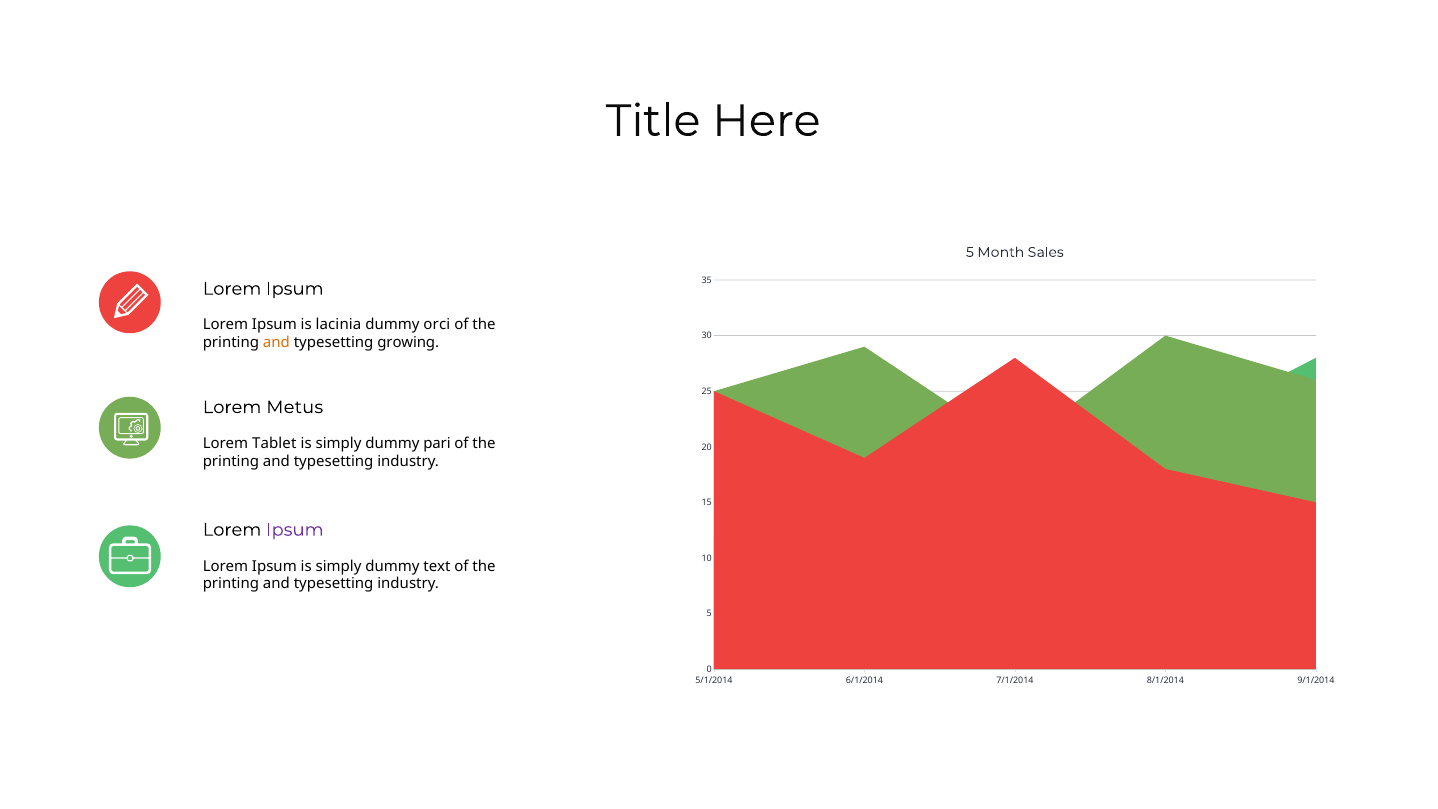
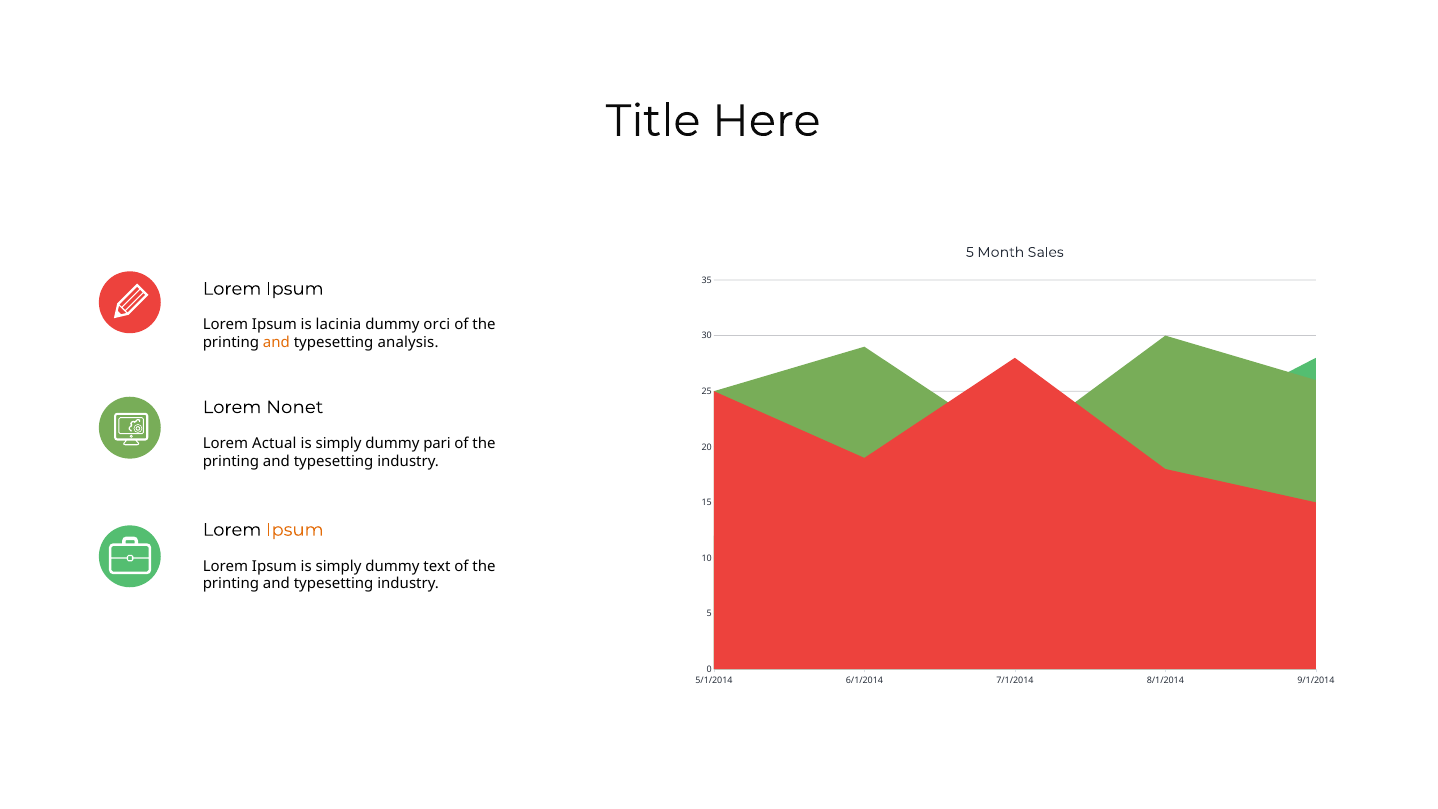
growing: growing -> analysis (408, 343)
Metus: Metus -> Nonet (295, 407)
Tablet: Tablet -> Actual (274, 443)
Ipsum colour: purple -> orange (295, 530)
